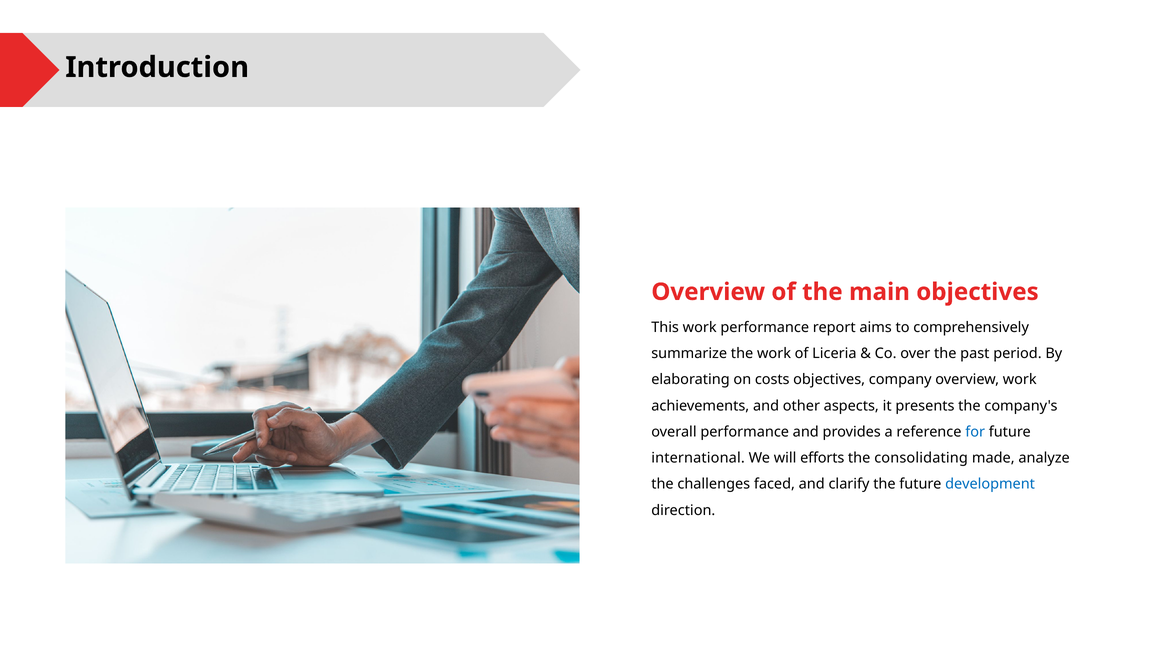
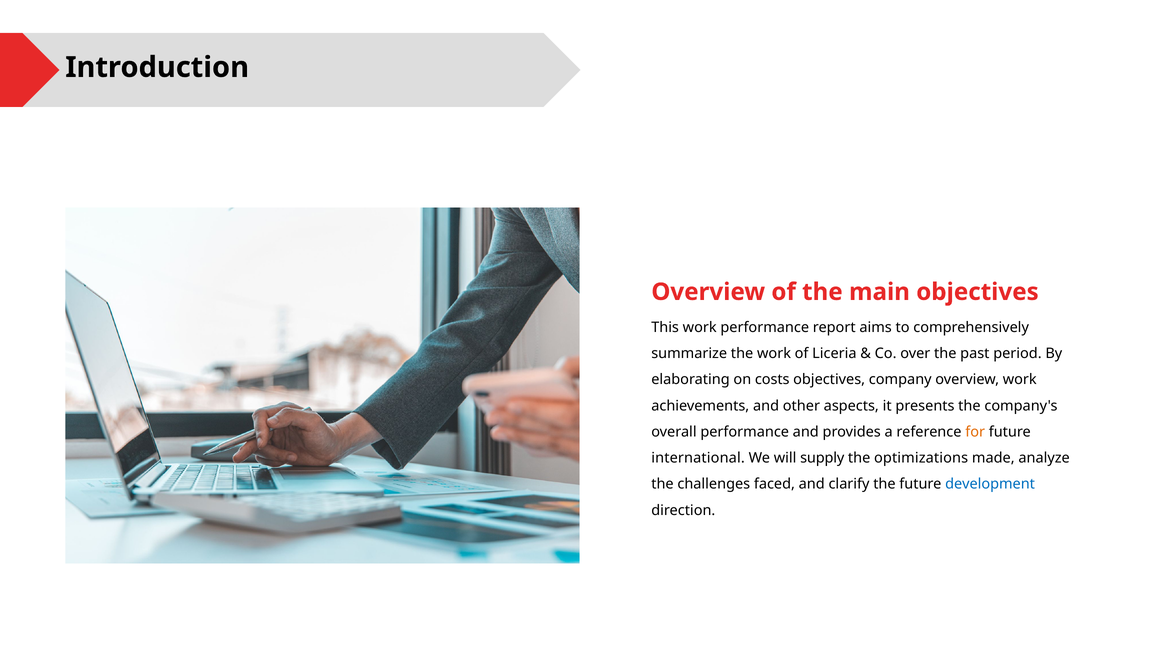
for colour: blue -> orange (975, 432)
efforts: efforts -> supply (822, 458)
consolidating: consolidating -> optimizations (921, 458)
